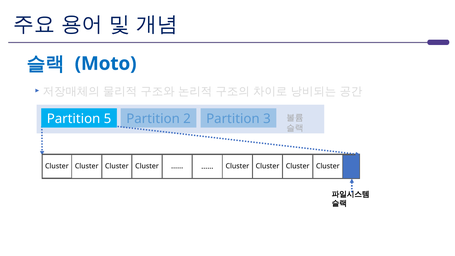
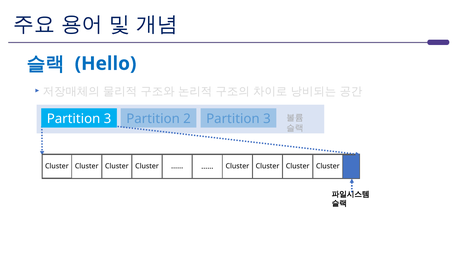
Moto: Moto -> Hello (106, 64)
5: 5 -> 3 (108, 119)
